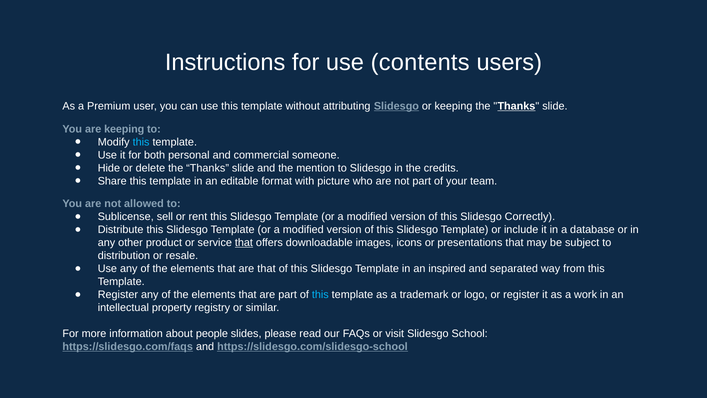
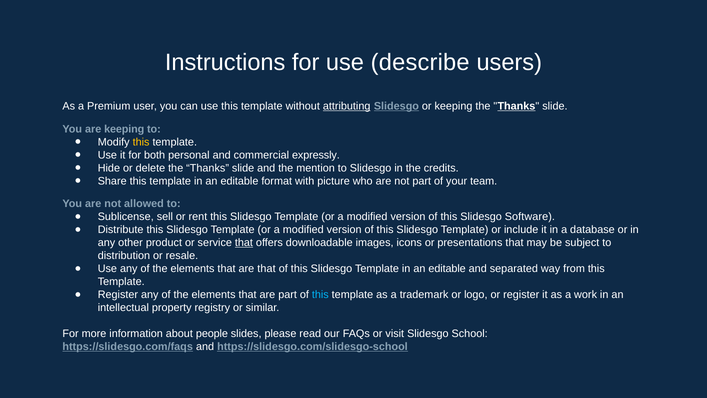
contents: contents -> describe (420, 62)
attributing underline: none -> present (347, 106)
this colour: light blue -> yellow (141, 142)
someone: someone -> expressly (316, 155)
Correctly: Correctly -> Software (530, 217)
inspired: inspired -> editable (447, 268)
